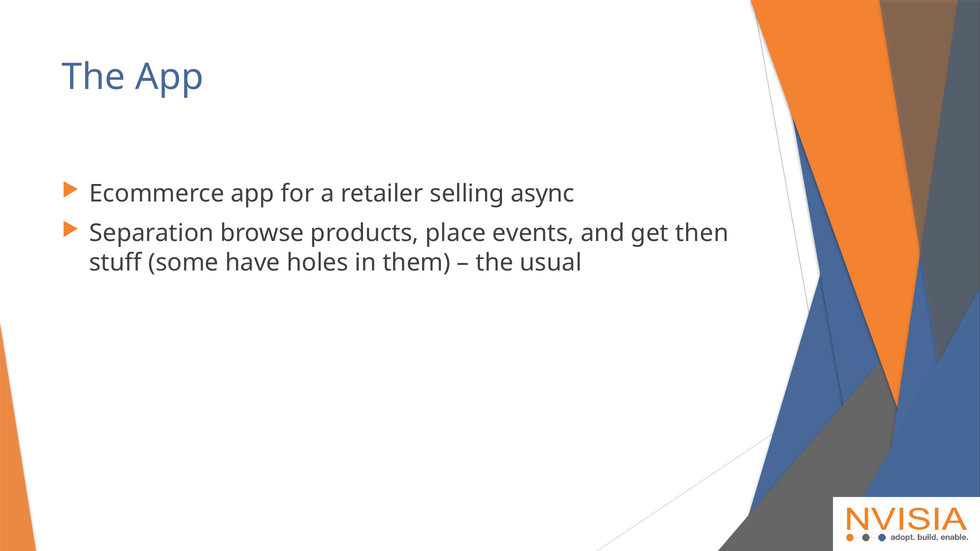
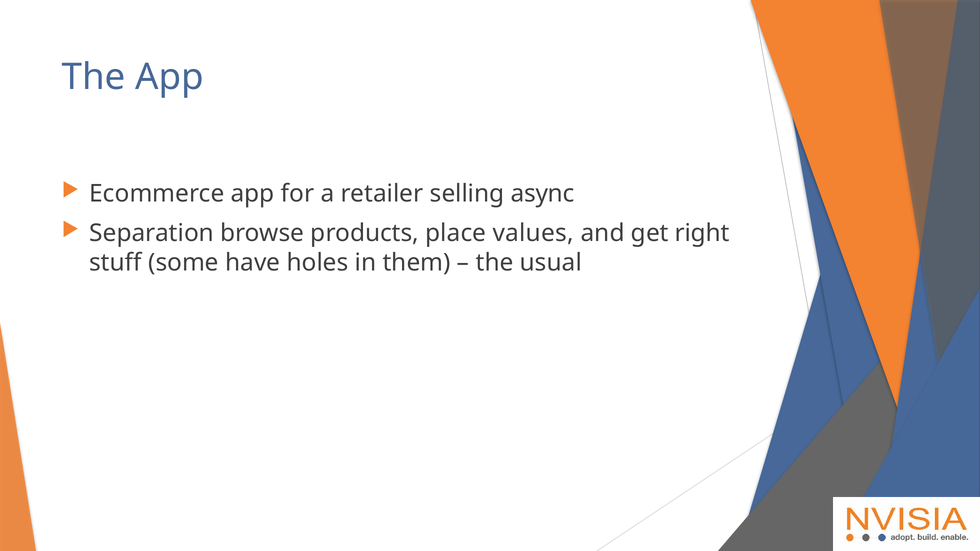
events: events -> values (533, 233)
then: then -> right (702, 233)
